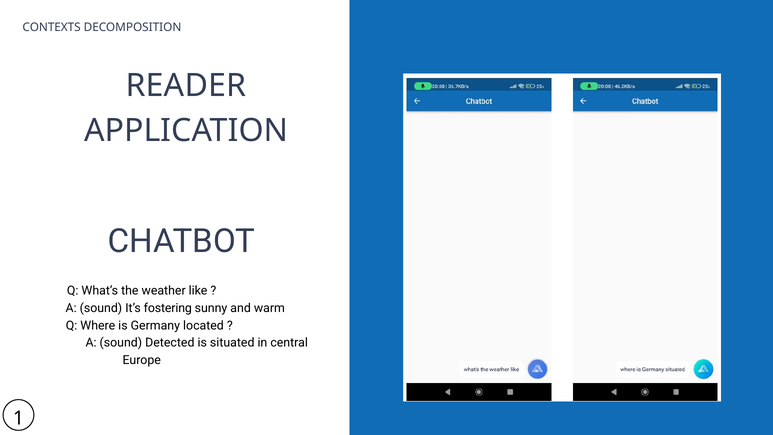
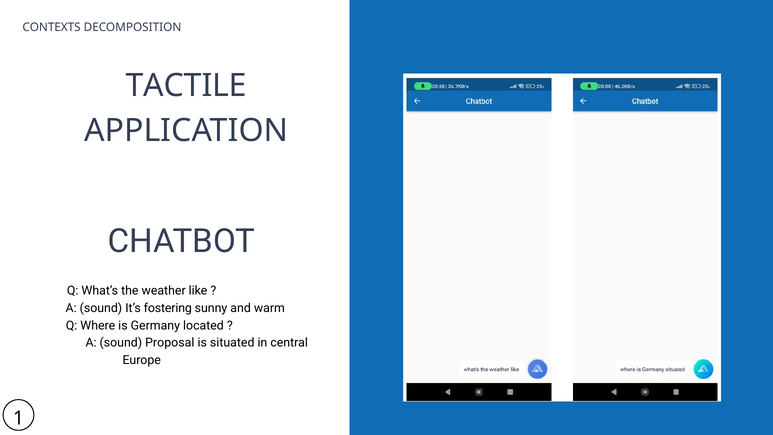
READER: READER -> TACTILE (186, 86)
Detected: Detected -> Proposal (170, 343)
